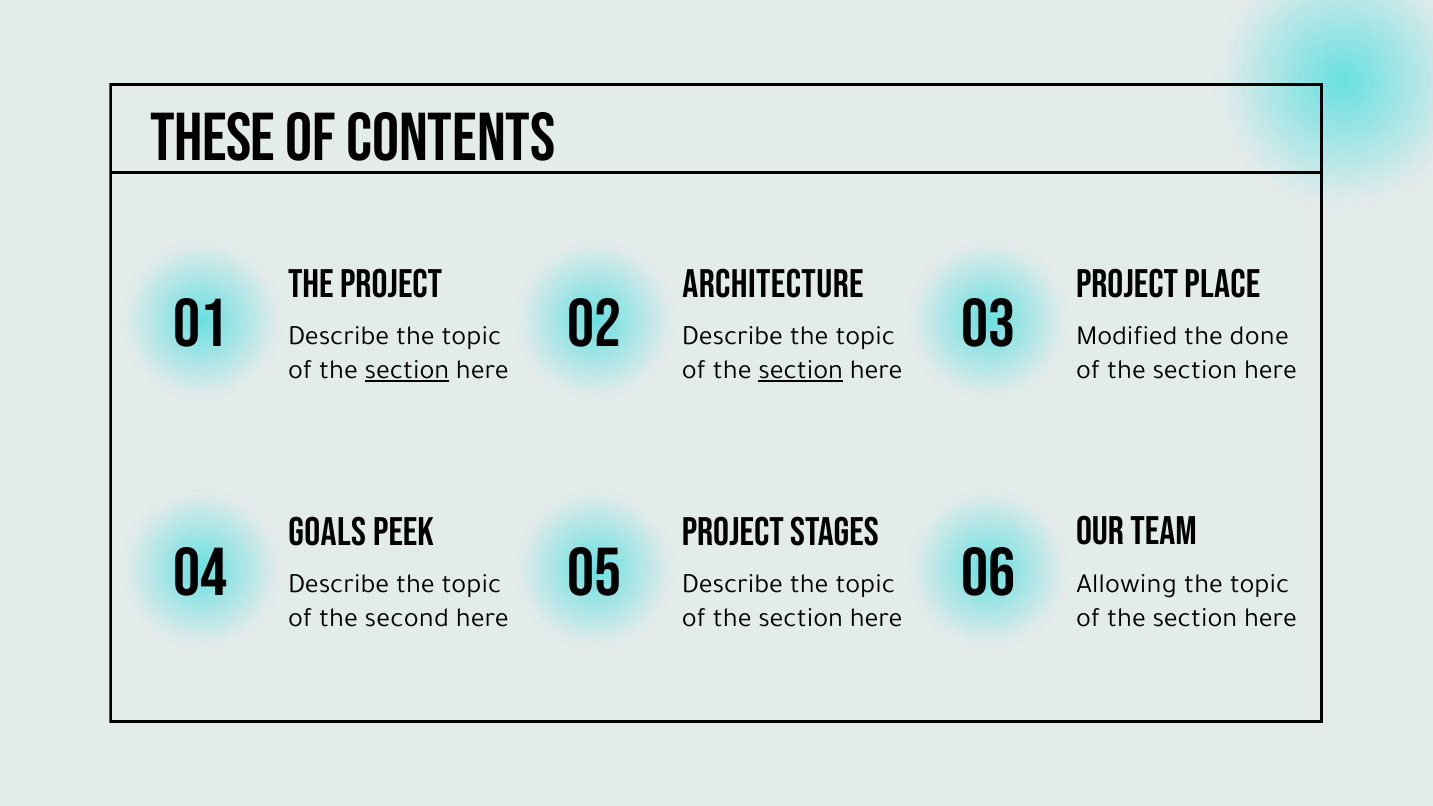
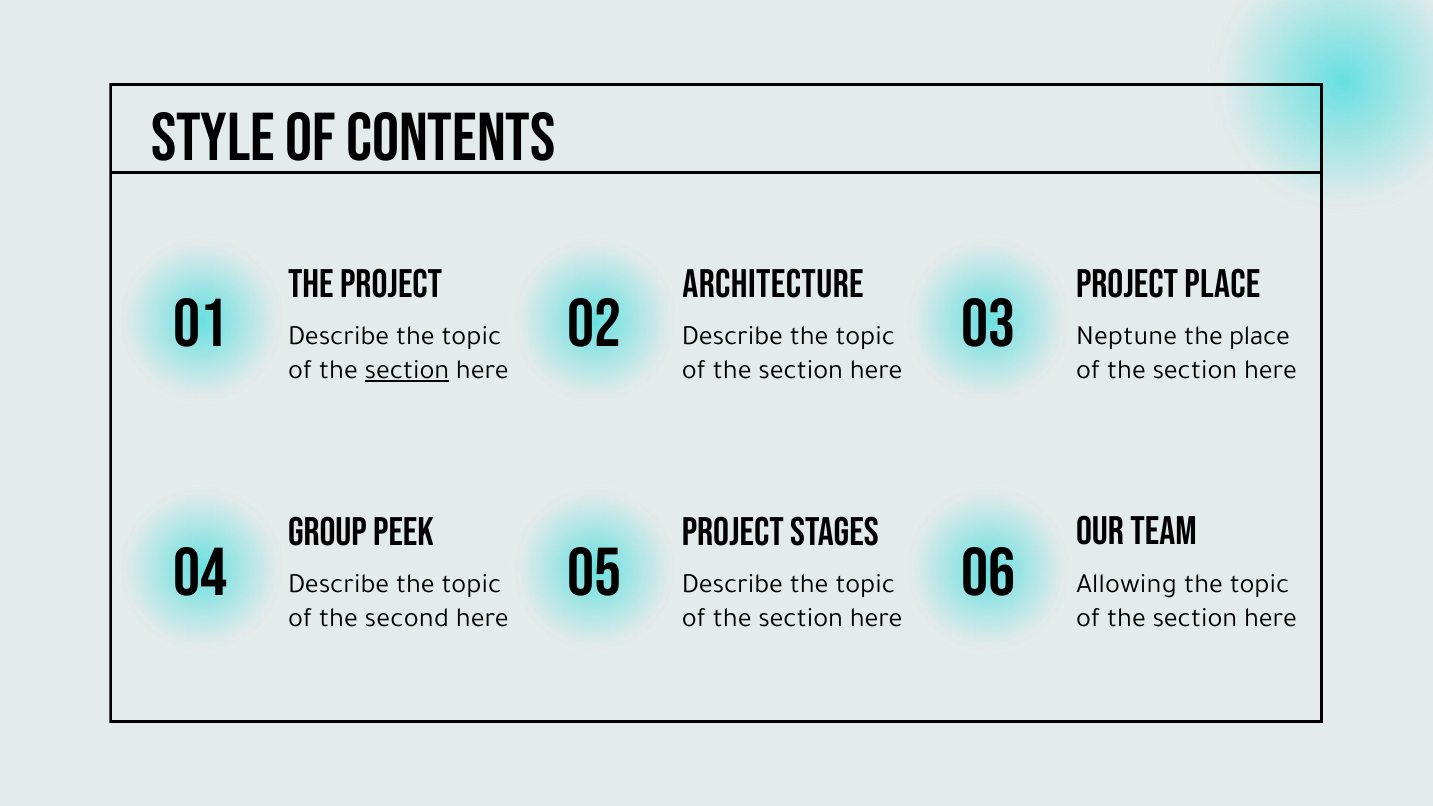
These: These -> Style (213, 138)
Modified: Modified -> Neptune (1127, 336)
the done: done -> place (1260, 336)
section underline: present -> none (801, 369)
Goals: Goals -> Group (327, 532)
